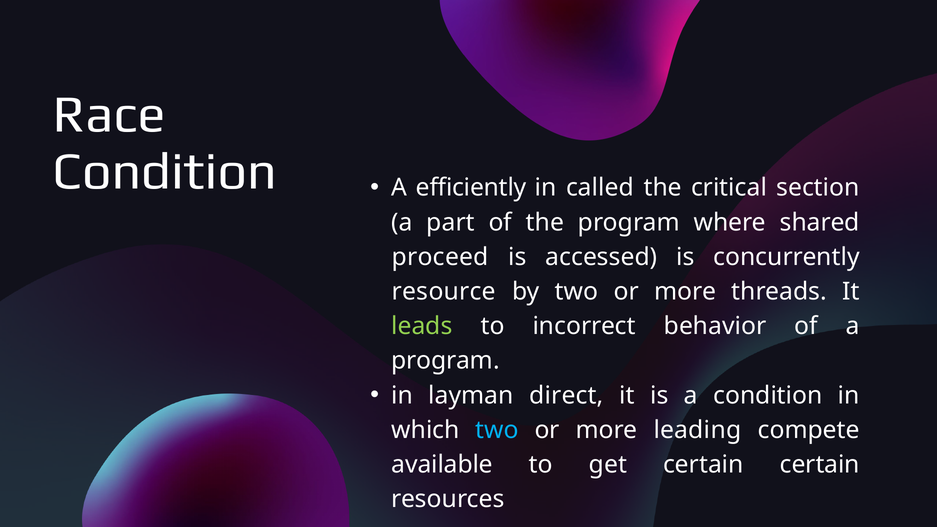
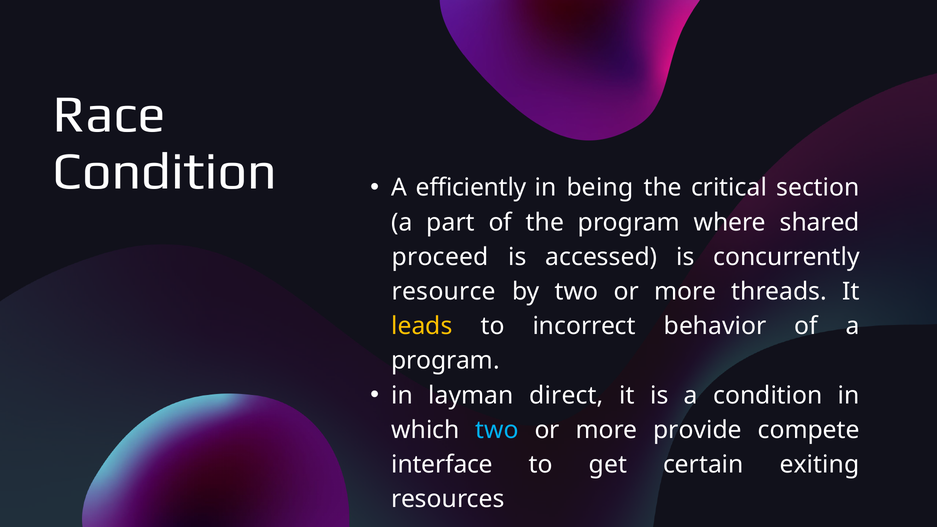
called: called -> being (600, 188)
leads colour: light green -> yellow (422, 326)
leading: leading -> provide (698, 430)
available: available -> interface (442, 465)
certain certain: certain -> exiting (820, 465)
